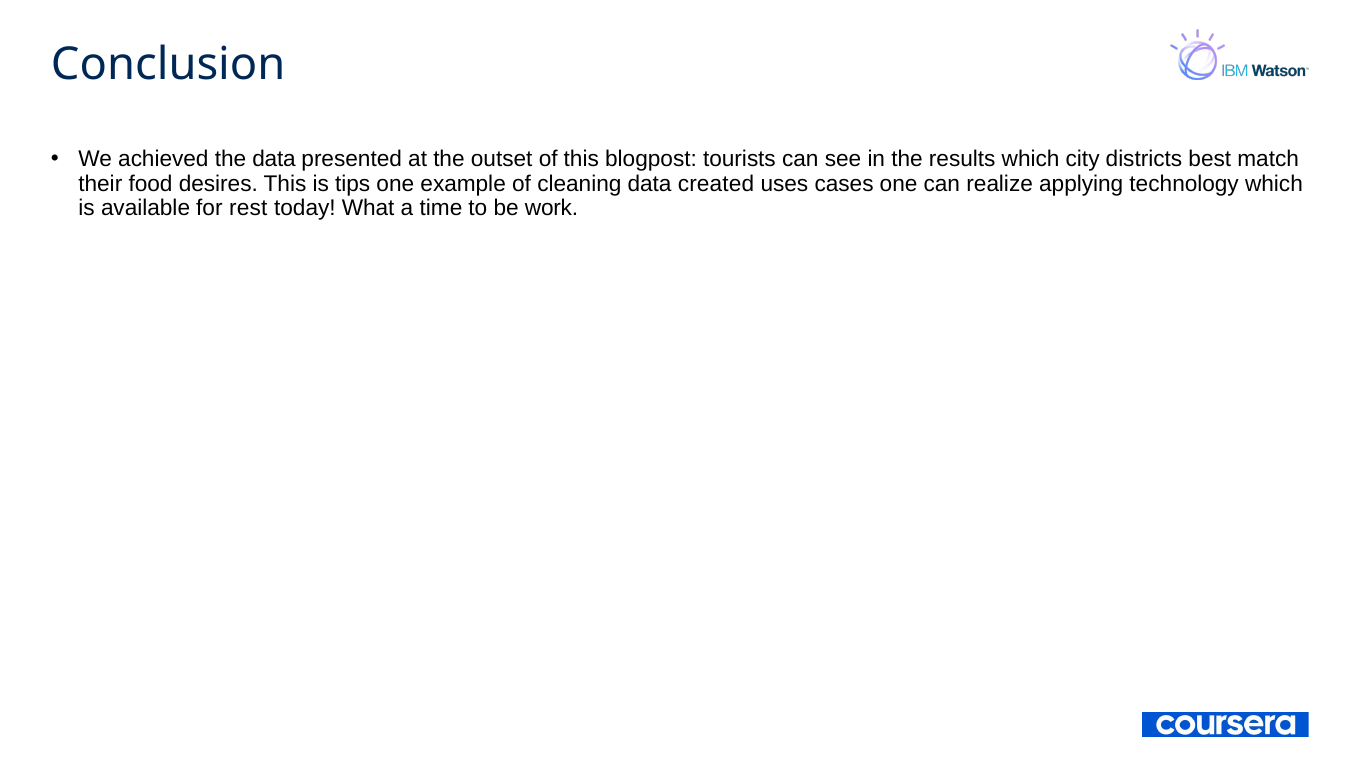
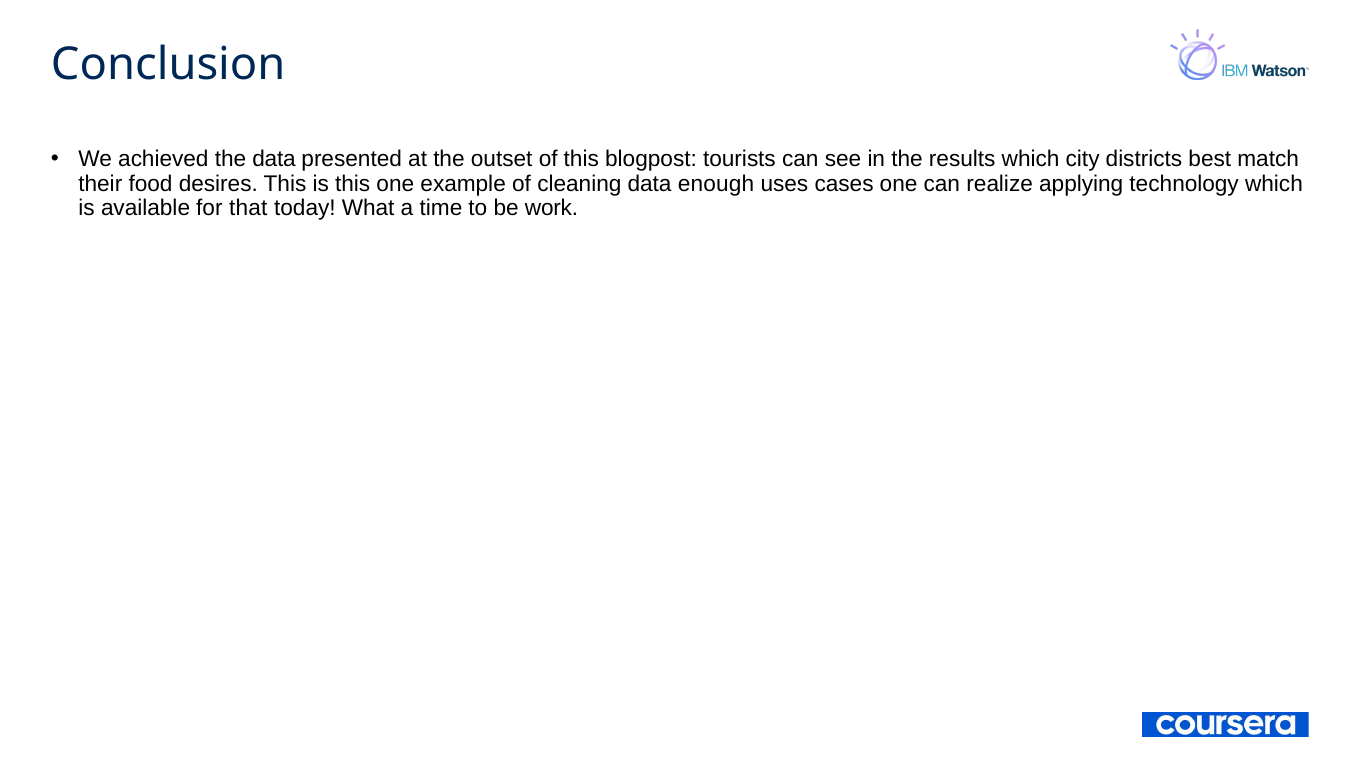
is tips: tips -> this (353, 184)
created: created -> enough (716, 184)
rest: rest -> that (248, 208)
